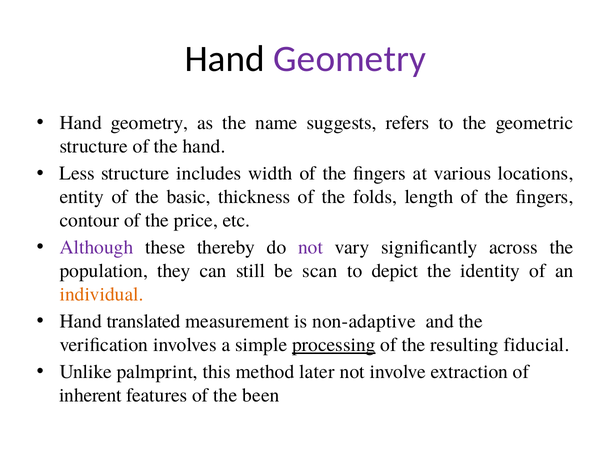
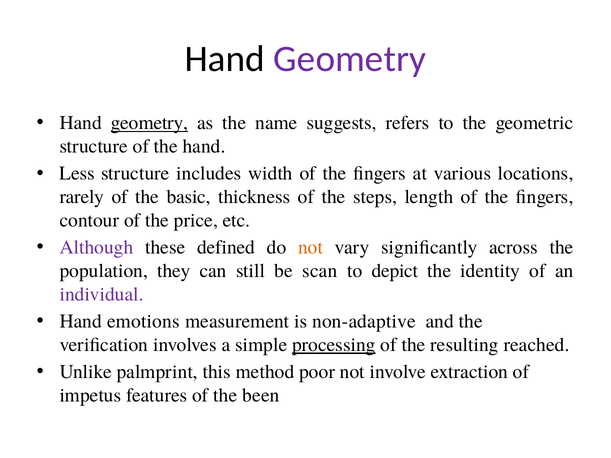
geometry underline: none -> present (150, 123)
entity: entity -> rarely (82, 197)
folds: folds -> steps (375, 197)
thereby: thereby -> defined (226, 248)
not colour: purple -> orange (311, 248)
individual colour: orange -> purple (102, 294)
translated: translated -> emotions (143, 322)
fiducial: fiducial -> reached (537, 345)
later: later -> poor (317, 372)
inherent: inherent -> impetus (90, 396)
